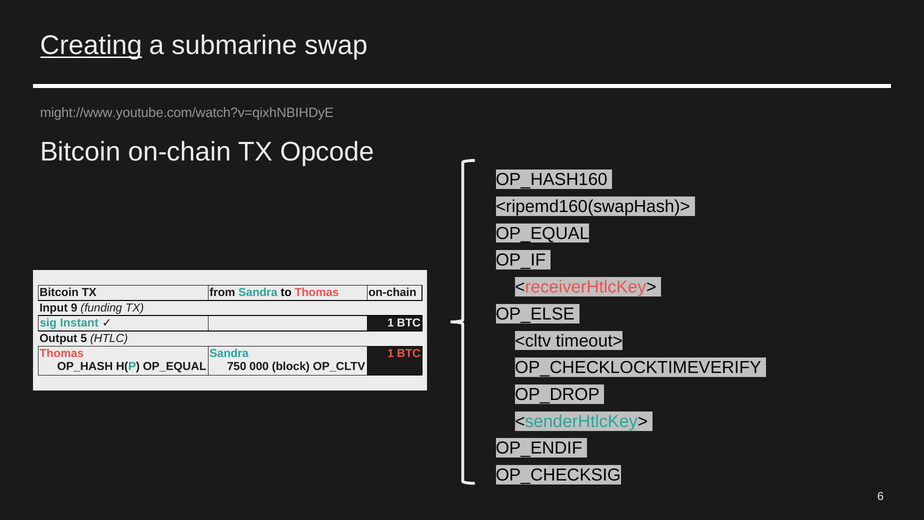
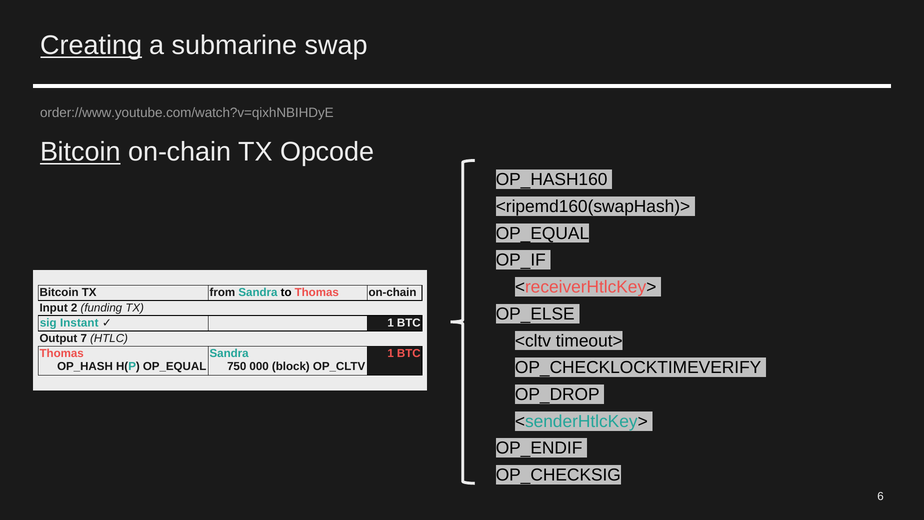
might://www.youtube.com/watch?v=qixhNBIHDyE: might://www.youtube.com/watch?v=qixhNBIHDyE -> order://www.youtube.com/watch?v=qixhNBIHDyE (187, 113)
Bitcoin underline: none -> present (80, 152)
9: 9 -> 2 (74, 308)
5: 5 -> 7 (84, 338)
